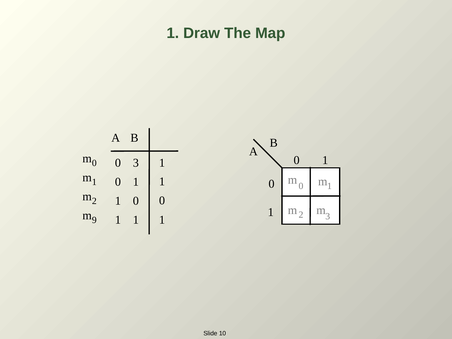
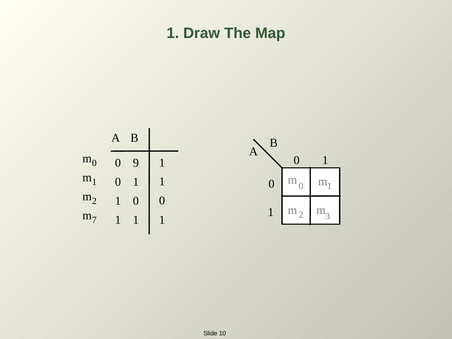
0 3: 3 -> 9 (136, 163)
9: 9 -> 7 (94, 220)
